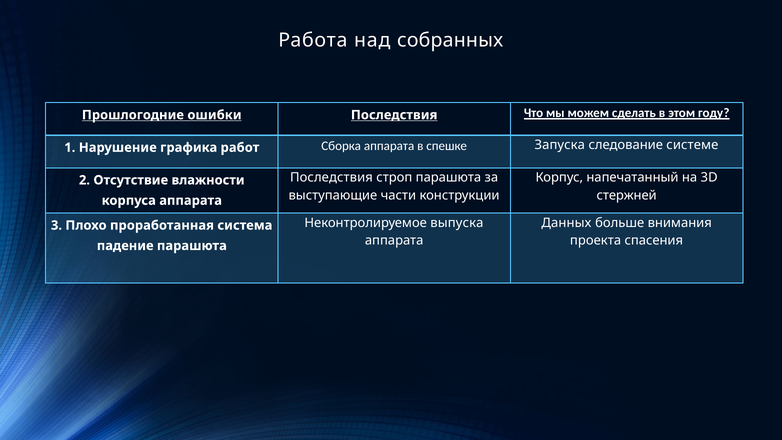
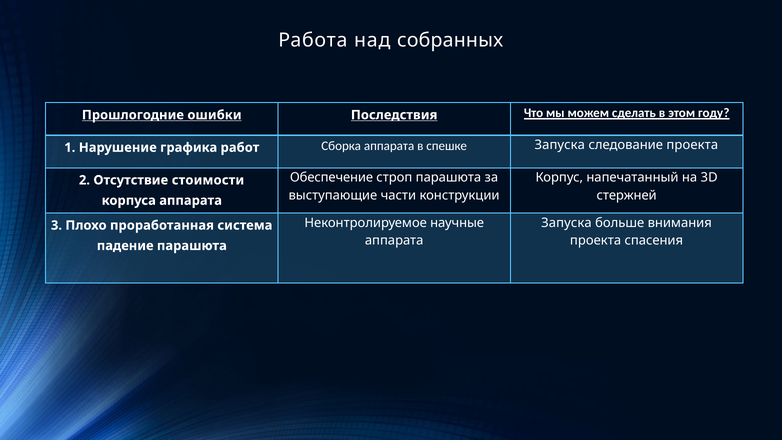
следование системе: системе -> проекта (692, 145)
Последствия: Последствия -> Обеспечение (332, 177)
влажности: влажности -> стоимости (208, 180)
выпуска: выпуска -> научные (457, 223)
Данных: Данных -> Запуска (566, 223)
